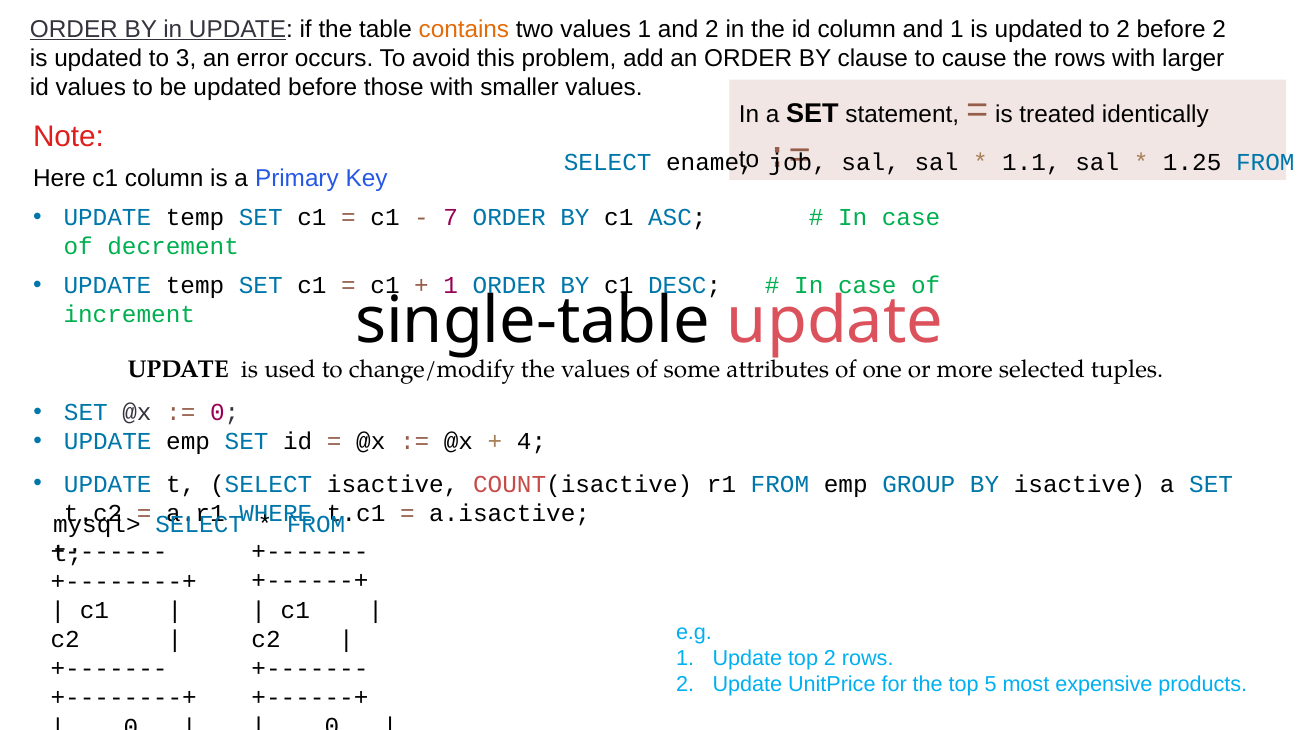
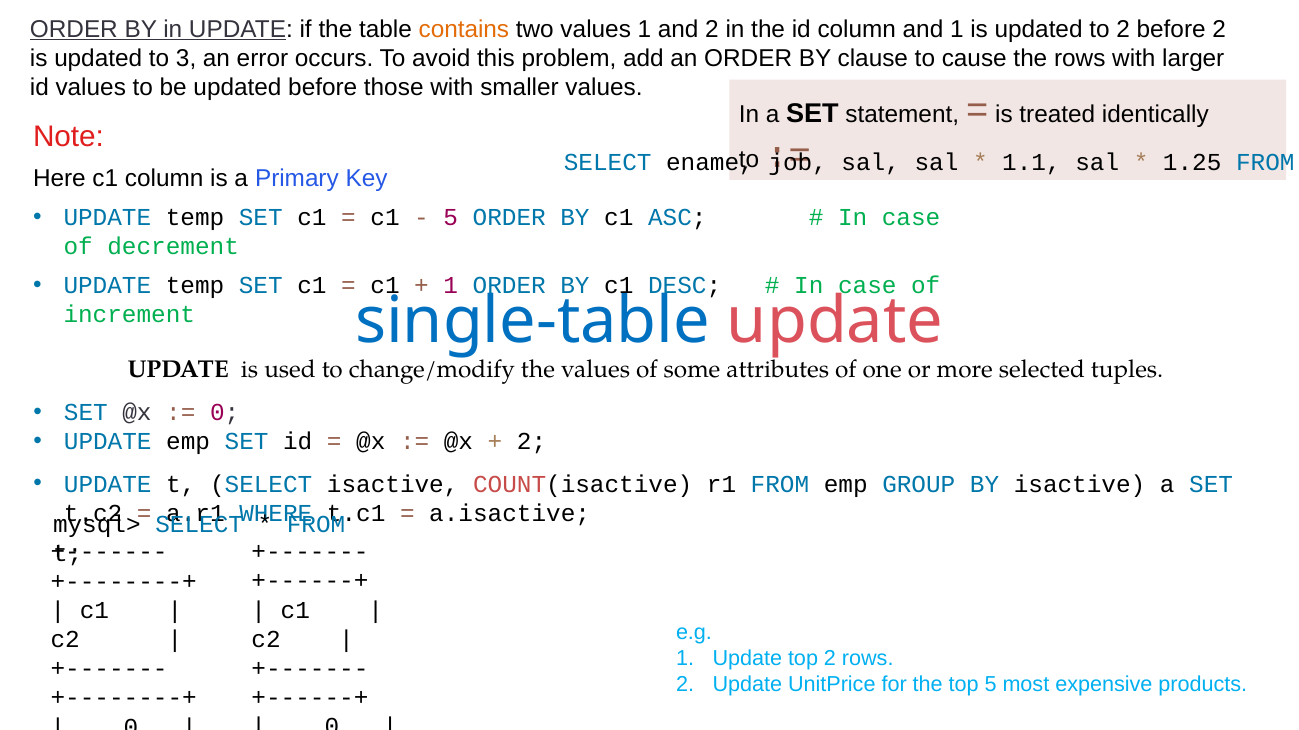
7: 7 -> 5 (451, 218)
single-table colour: black -> blue (533, 322)
4: 4 -> 2 (532, 442)
